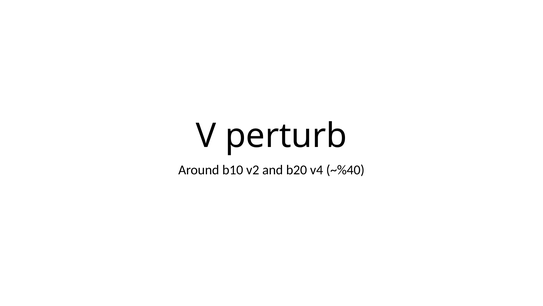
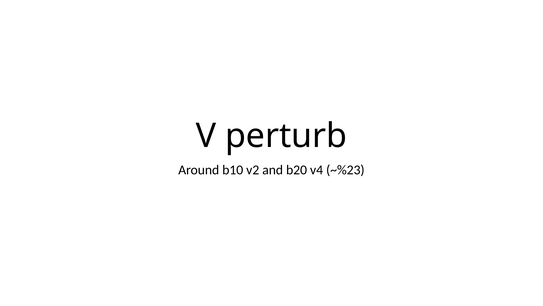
~%40: ~%40 -> ~%23 (345, 170)
